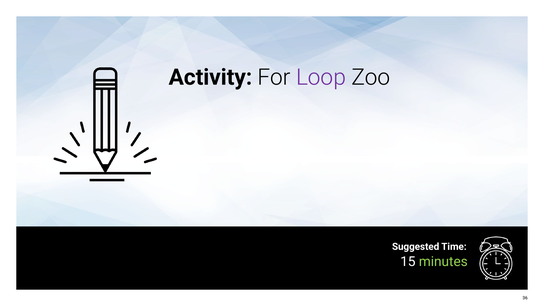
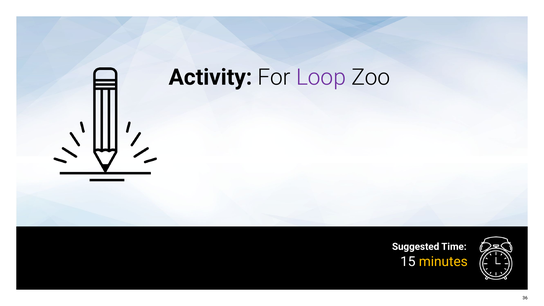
minutes colour: light green -> yellow (443, 262)
